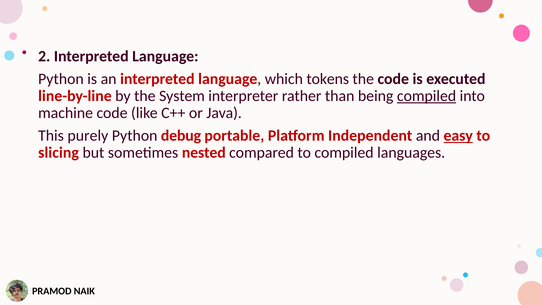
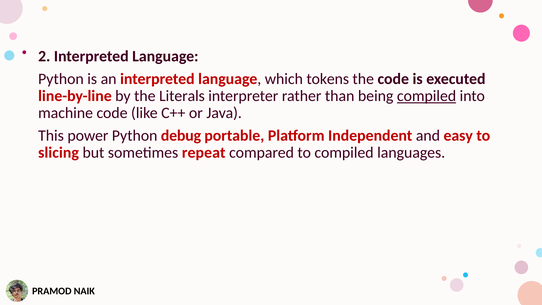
System: System -> Literals (182, 96)
purely: purely -> power (88, 136)
easy underline: present -> none (458, 136)
nested: nested -> repeat (204, 153)
